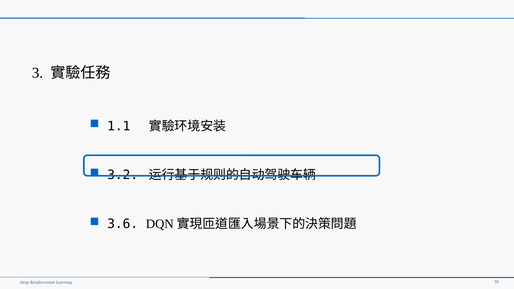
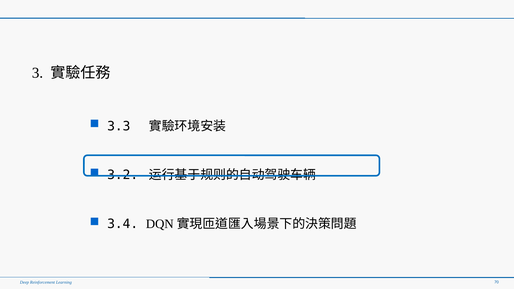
1.1: 1.1 -> 3.3 (119, 126)
3.6: 3.6 -> 3.4 (123, 224)
